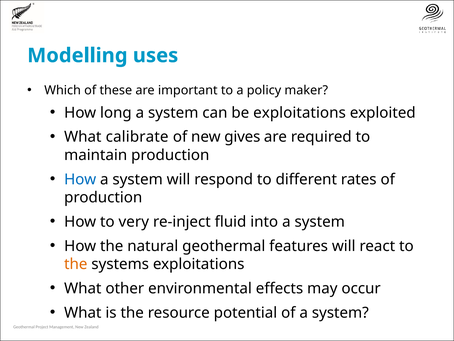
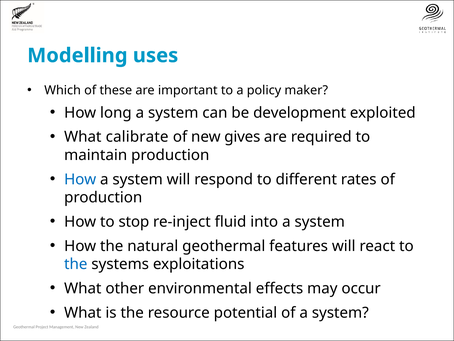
be exploitations: exploitations -> development (300, 113)
very: very -> stop (134, 221)
the colour: orange -> blue (76, 264)
